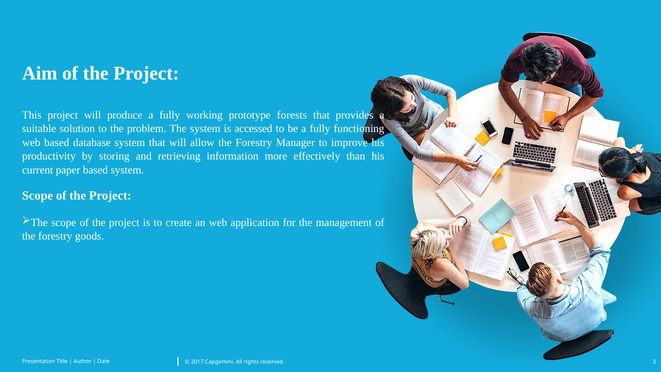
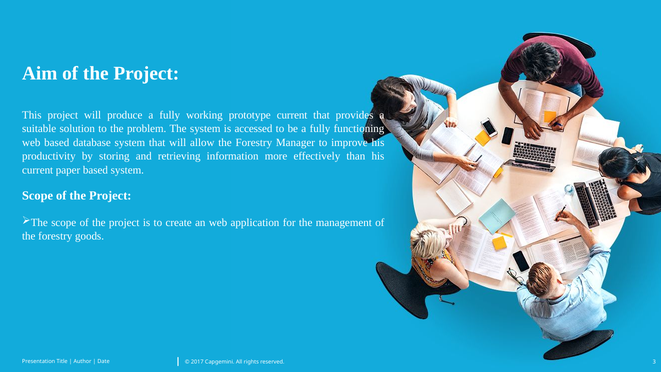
prototype forests: forests -> current (292, 115)
